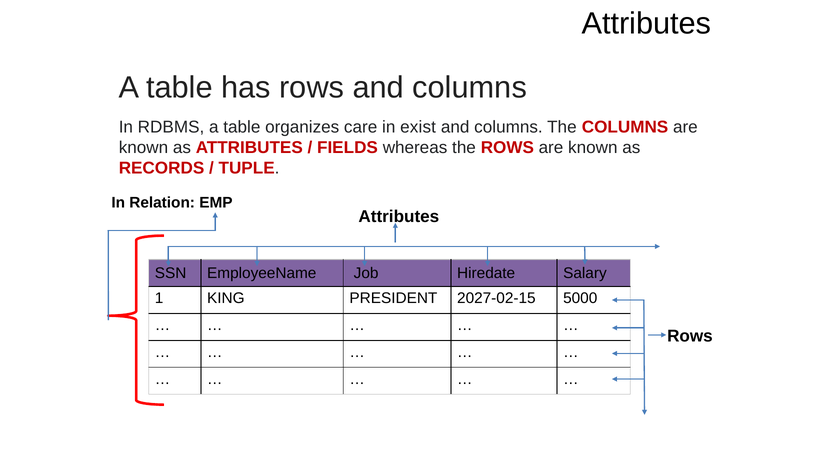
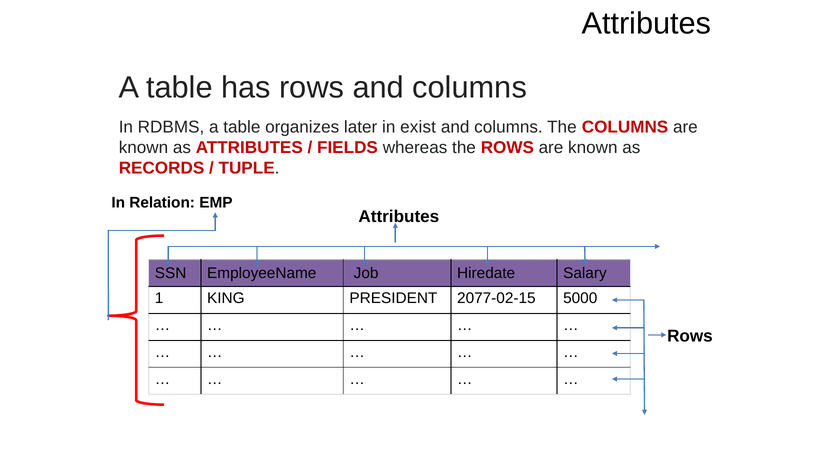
care: care -> later (361, 127)
2027-02-15: 2027-02-15 -> 2077-02-15 (496, 299)
